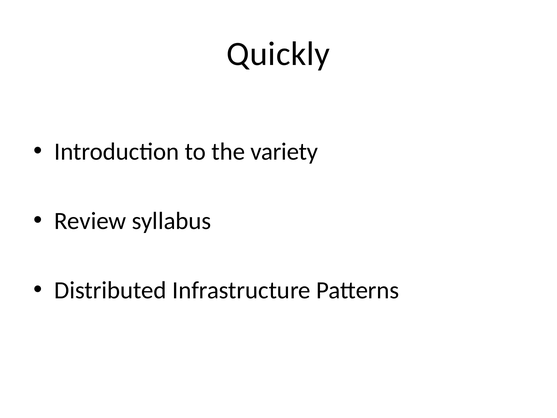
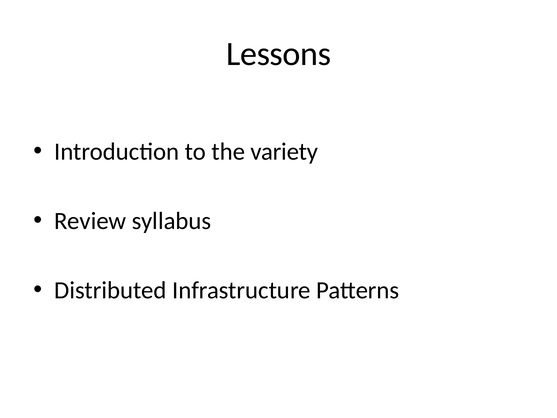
Quickly: Quickly -> Lessons (279, 54)
